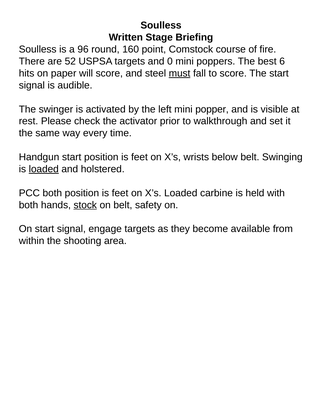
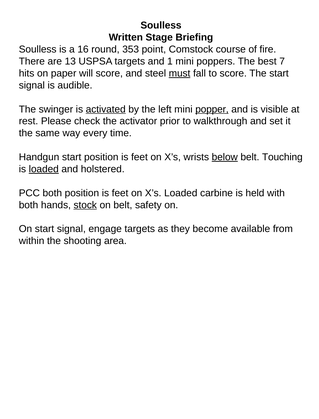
96: 96 -> 16 (83, 49)
160: 160 -> 353 (131, 49)
52: 52 -> 13 (70, 61)
0: 0 -> 1 (170, 61)
6: 6 -> 7 (282, 61)
activated underline: none -> present (106, 109)
popper underline: none -> present (212, 109)
below underline: none -> present (225, 157)
Swinging: Swinging -> Touching (282, 157)
